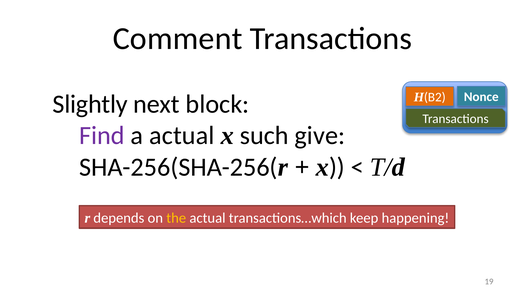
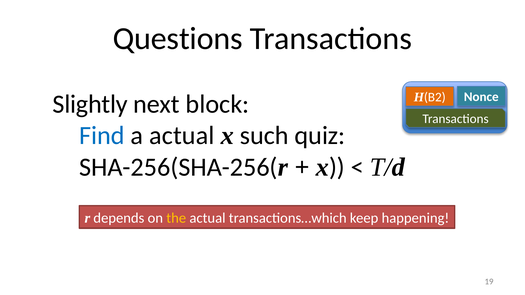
Comment: Comment -> Questions (178, 39)
Find colour: purple -> blue (102, 136)
give: give -> quiz (320, 136)
